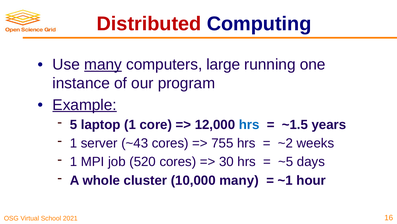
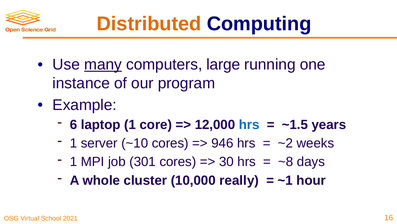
Distributed colour: red -> orange (149, 24)
Example underline: present -> none (85, 105)
5: 5 -> 6 (74, 124)
~43: ~43 -> ~10 (135, 143)
755: 755 -> 946 (222, 143)
520: 520 -> 301 (143, 161)
~5: ~5 -> ~8 (286, 161)
10,000 many: many -> really (239, 180)
